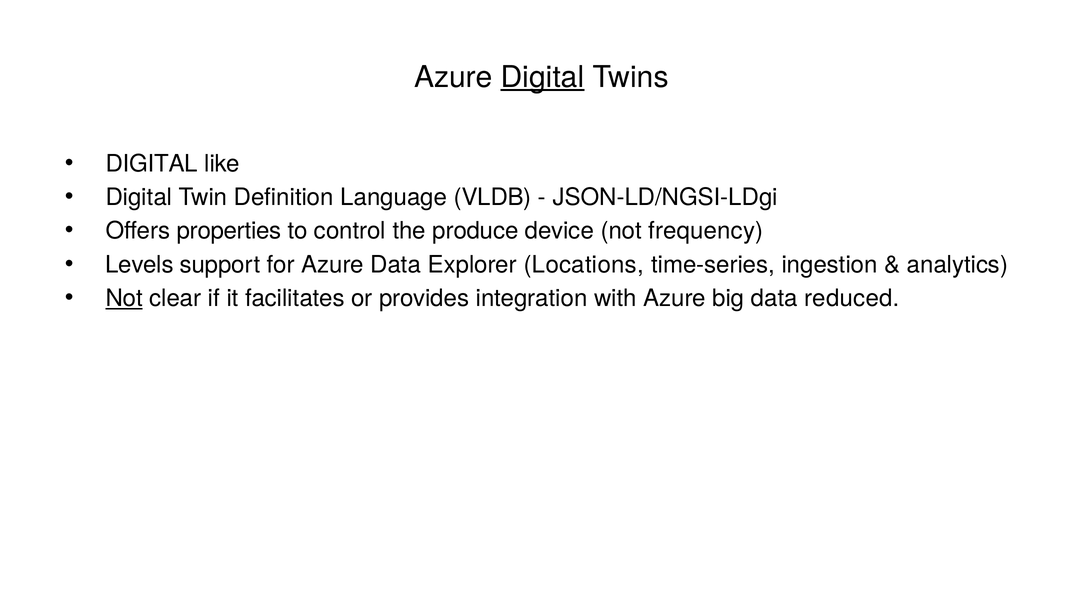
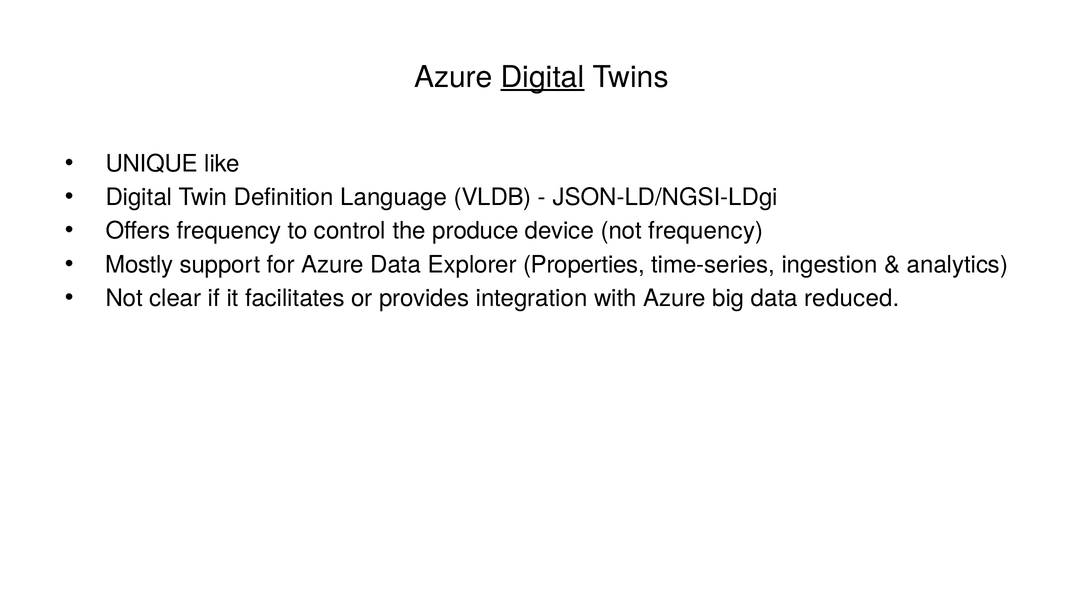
DIGITAL: DIGITAL -> UNIQUE (152, 164)
Offers properties: properties -> frequency (229, 231)
Levels: Levels -> Mostly (139, 265)
Locations: Locations -> Properties (584, 265)
Not underline: present -> none (124, 298)
